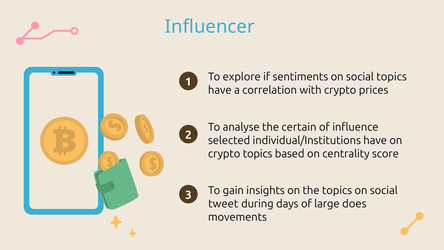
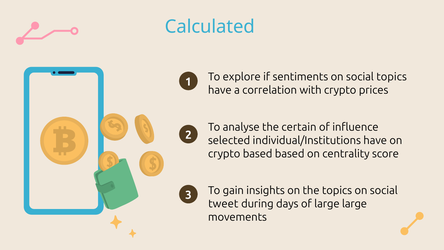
Influencer: Influencer -> Calculated (210, 27)
crypto topics: topics -> based (258, 154)
large does: does -> large (354, 204)
